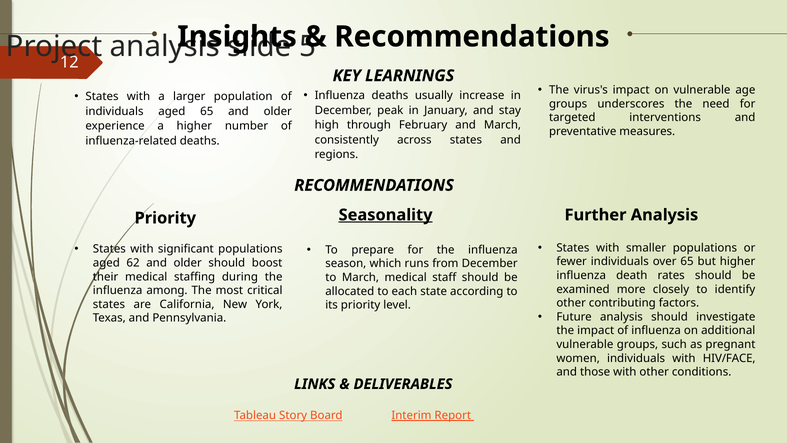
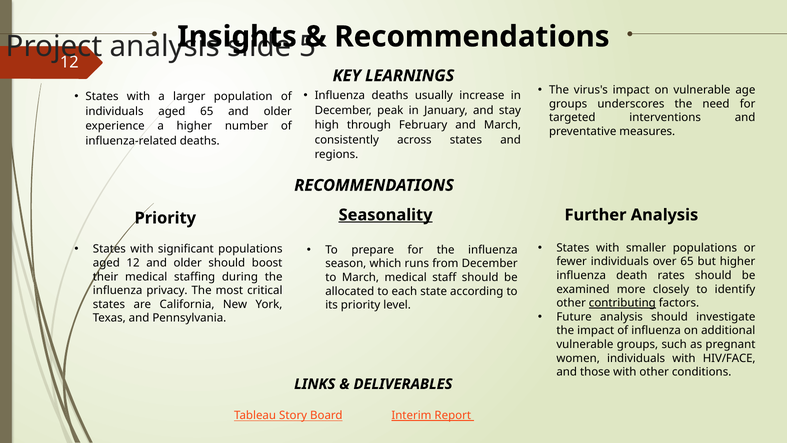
aged 62: 62 -> 12 (133, 263)
among: among -> privacy (167, 290)
contributing underline: none -> present (622, 303)
